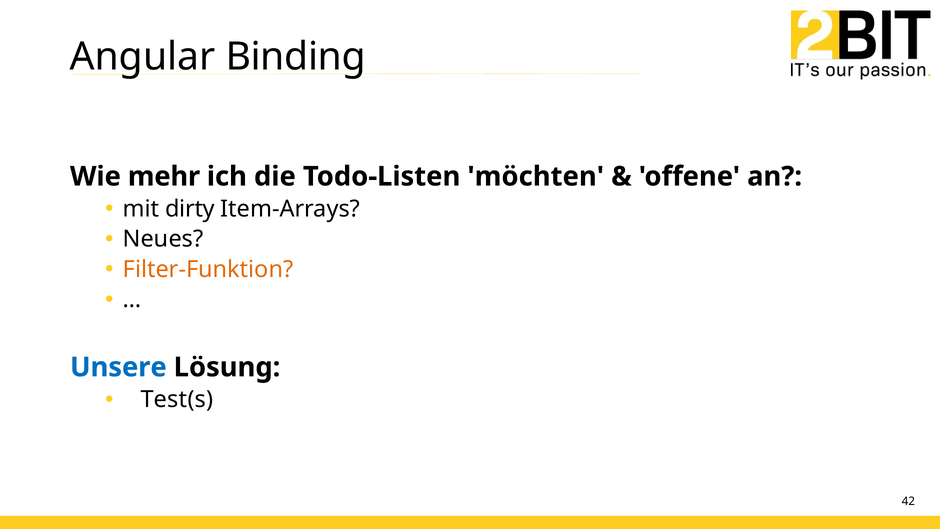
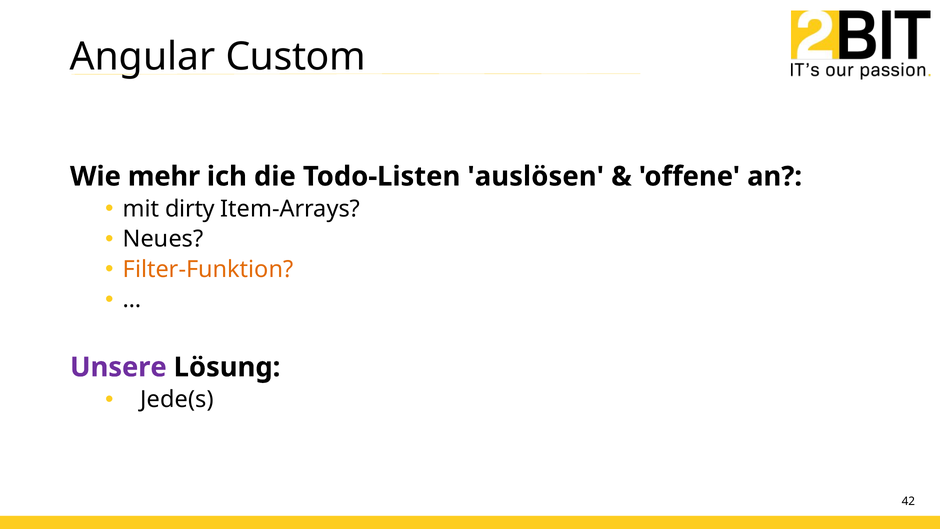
Binding: Binding -> Custom (296, 57)
möchten: möchten -> auslösen (536, 176)
Unsere colour: blue -> purple (118, 367)
Test(s: Test(s -> Jede(s (177, 400)
